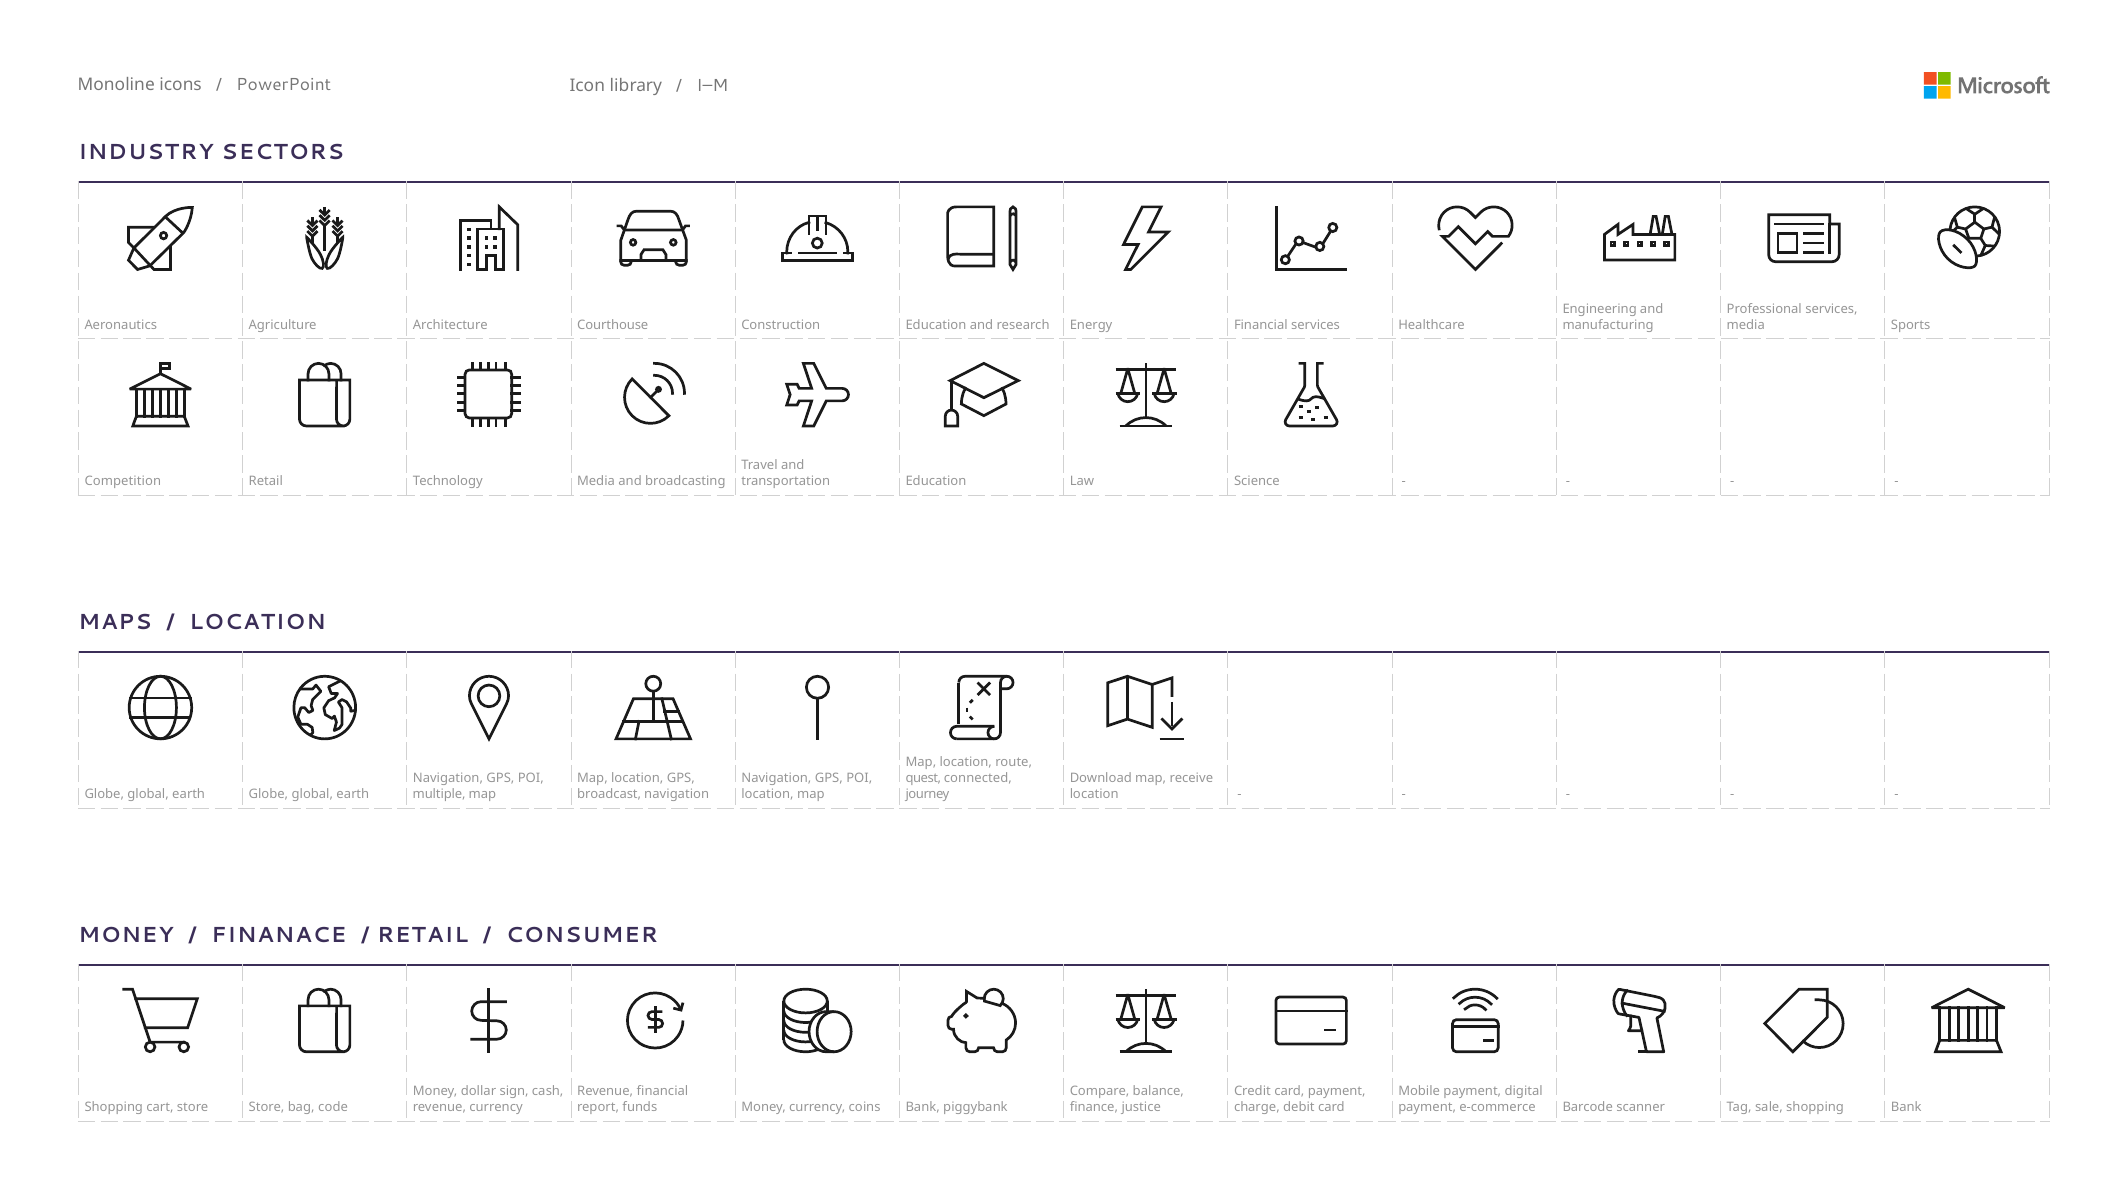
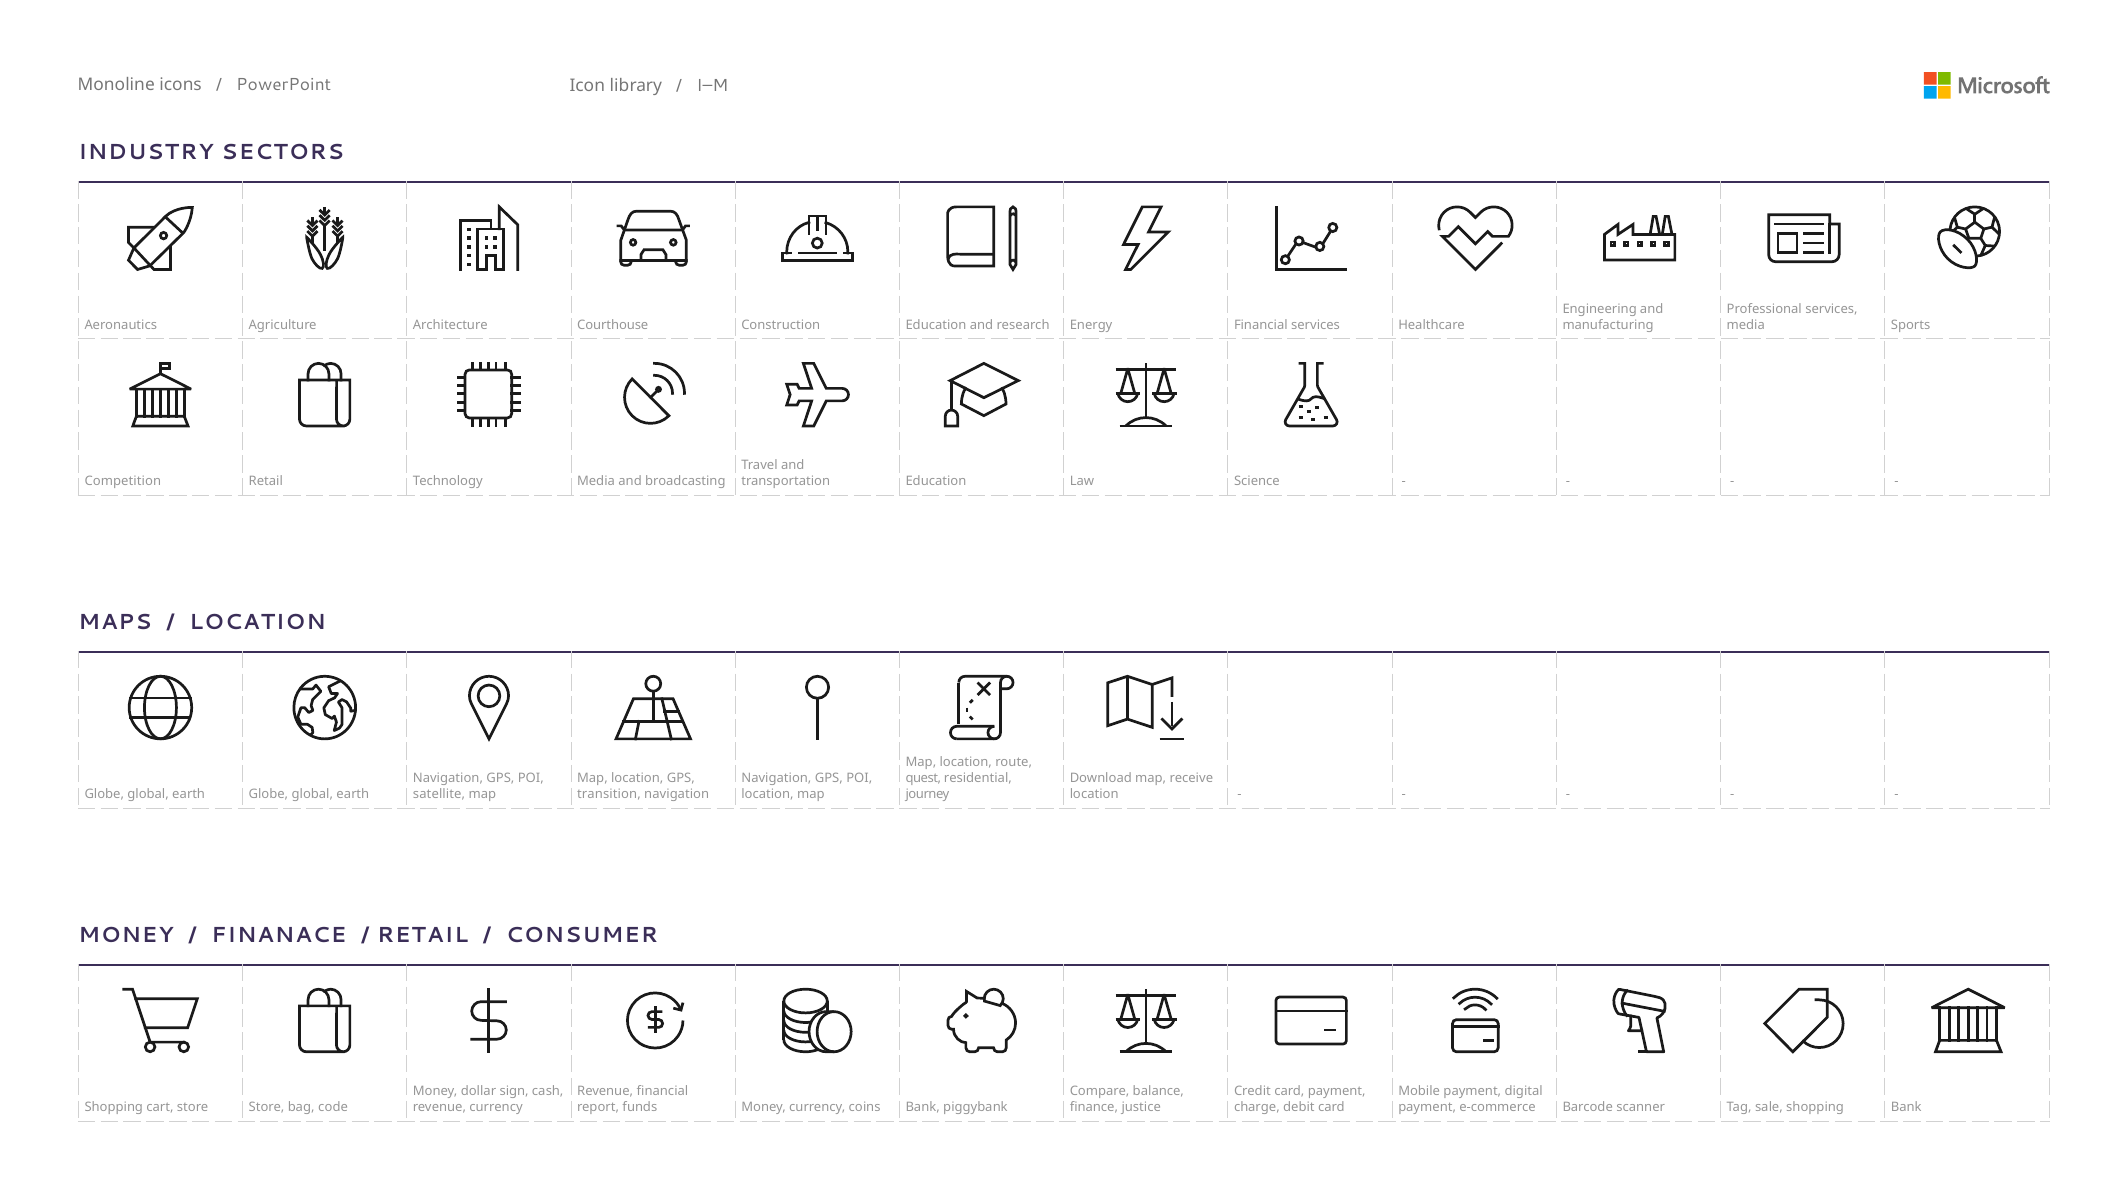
connected: connected -> residential (978, 778)
multiple: multiple -> satellite (439, 794)
broadcast: broadcast -> transition (609, 794)
